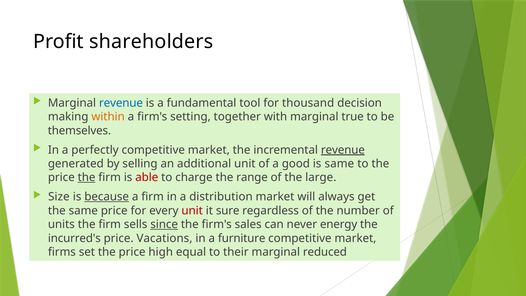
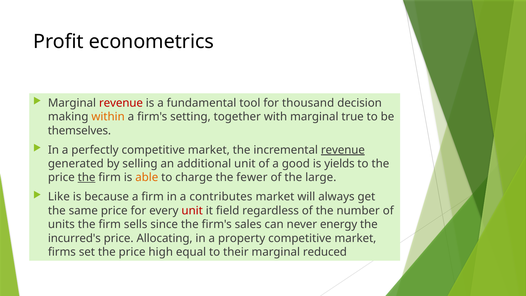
shareholders: shareholders -> econometrics (151, 41)
revenue colour: blue -> red (121, 103)
is same: same -> yields (339, 164)
able colour: red -> orange (147, 177)
range: range -> fewer (252, 177)
Size: Size -> Like (59, 197)
because underline: present -> none (107, 197)
distribution: distribution -> contributes (221, 197)
sure: sure -> field (228, 211)
since underline: present -> none (164, 224)
Vacations: Vacations -> Allocating (165, 238)
furniture: furniture -> property (242, 238)
